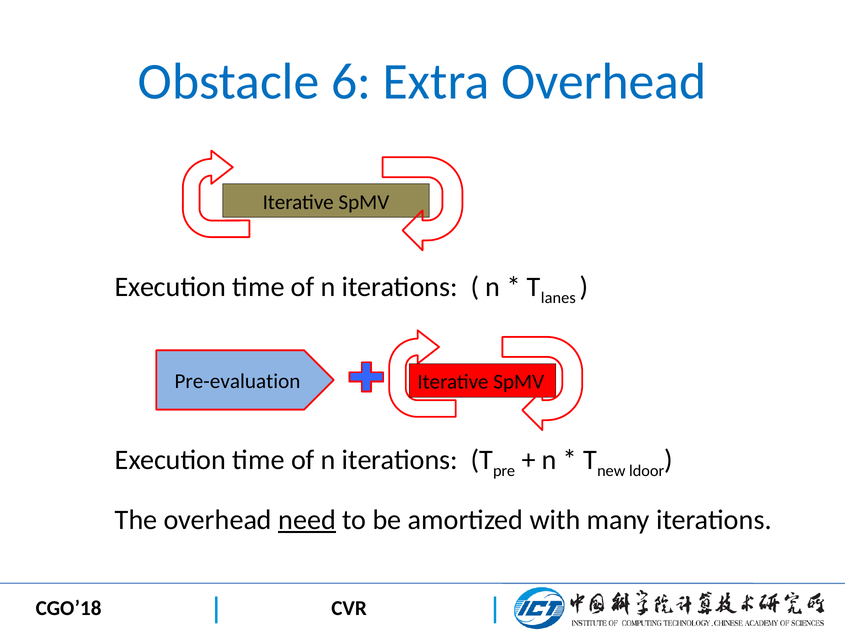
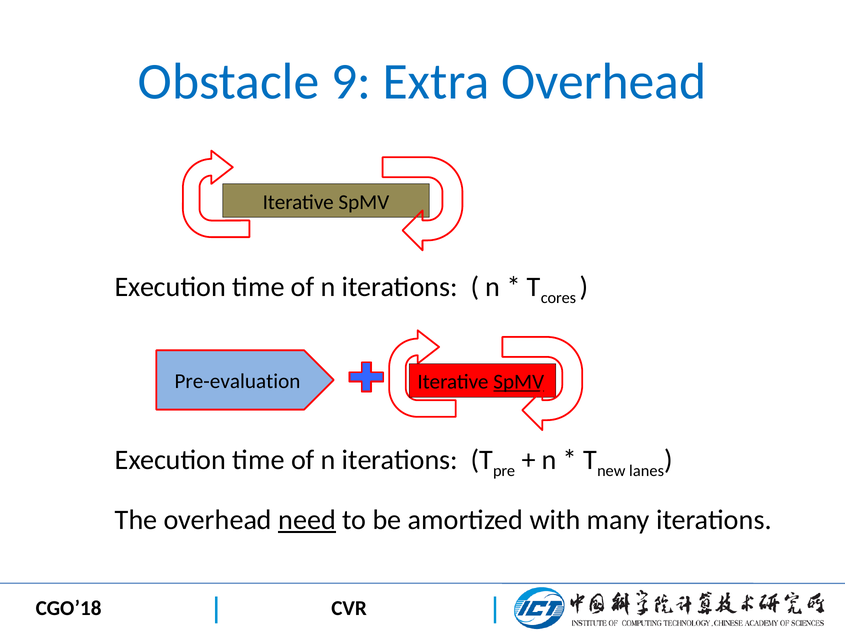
6: 6 -> 9 (351, 82)
lanes: lanes -> cores (558, 298)
SpMV underline: none -> present (519, 382)
ldoor: ldoor -> lanes (647, 471)
